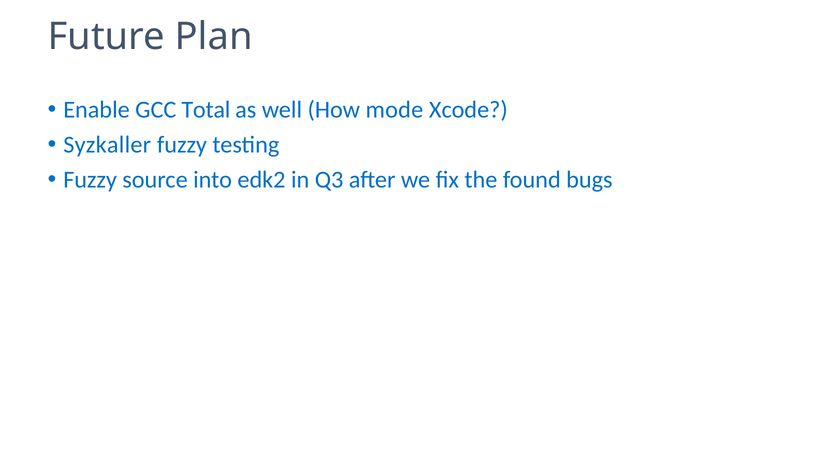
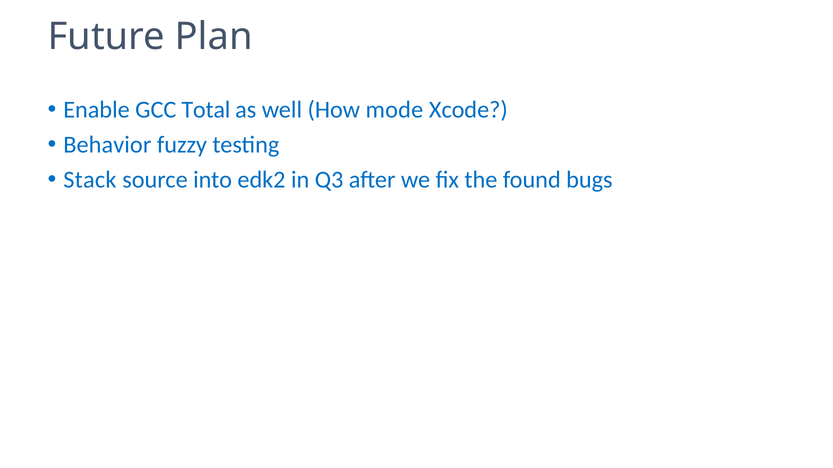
Syzkaller: Syzkaller -> Behavior (107, 145)
Fuzzy: Fuzzy -> Stack (90, 180)
